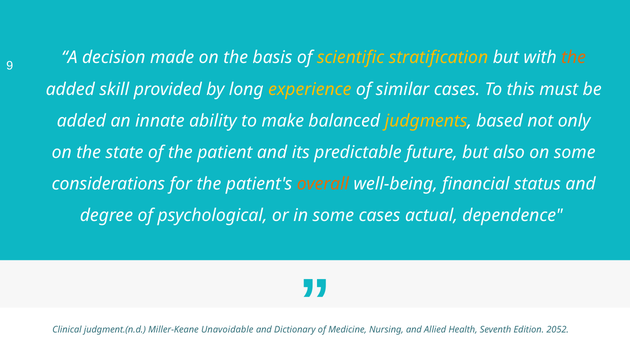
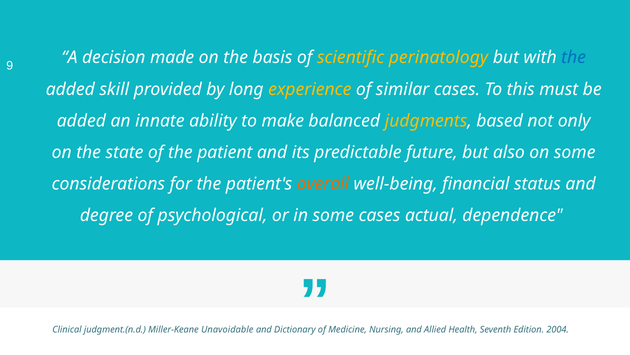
stratification: stratification -> perinatology (438, 58)
the colour: orange -> blue (574, 58)
2052: 2052 -> 2004 (558, 329)
